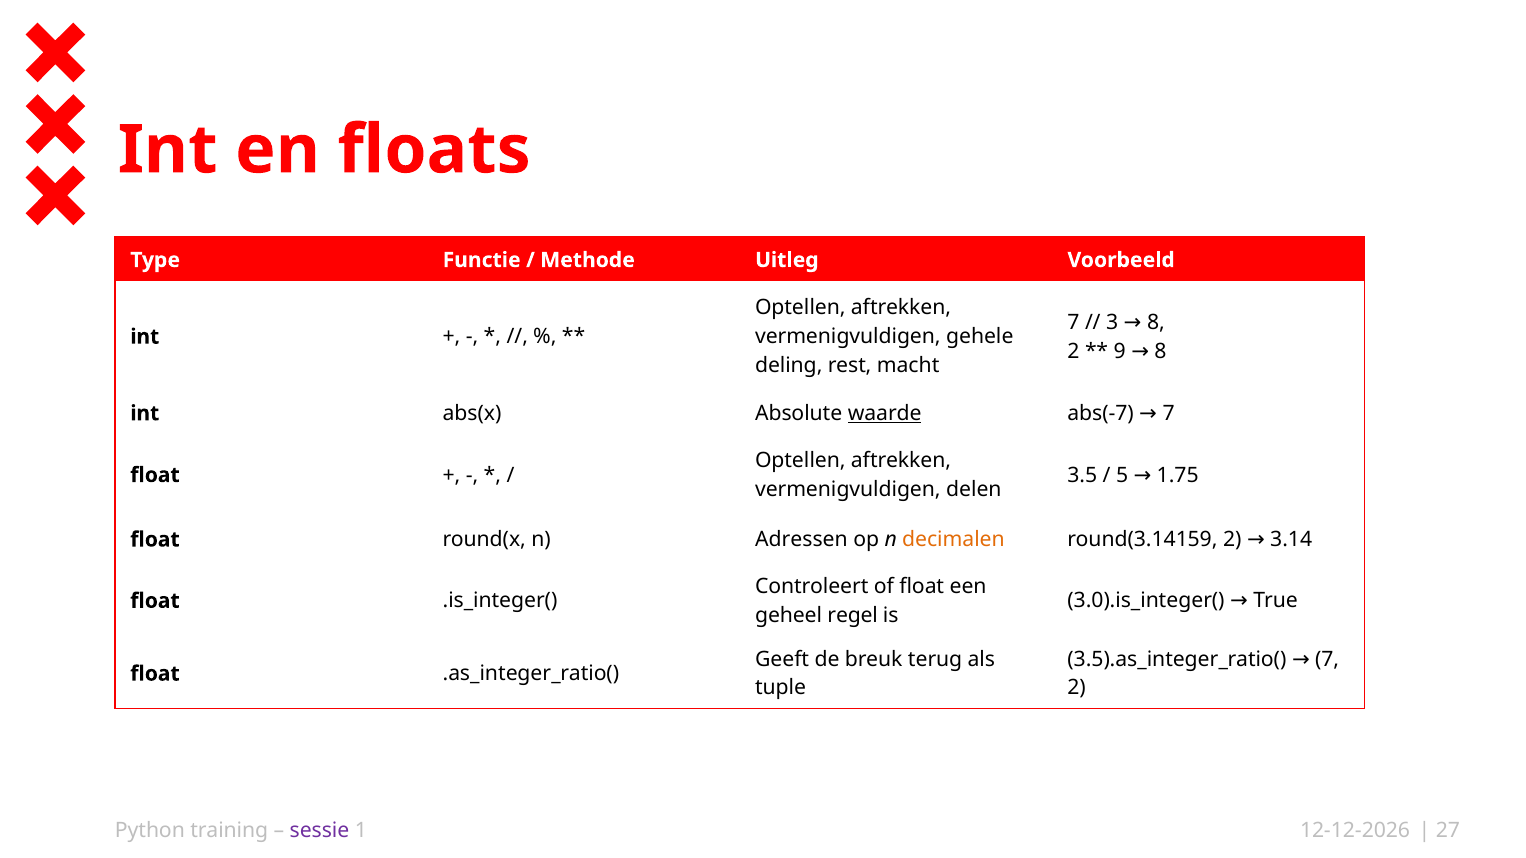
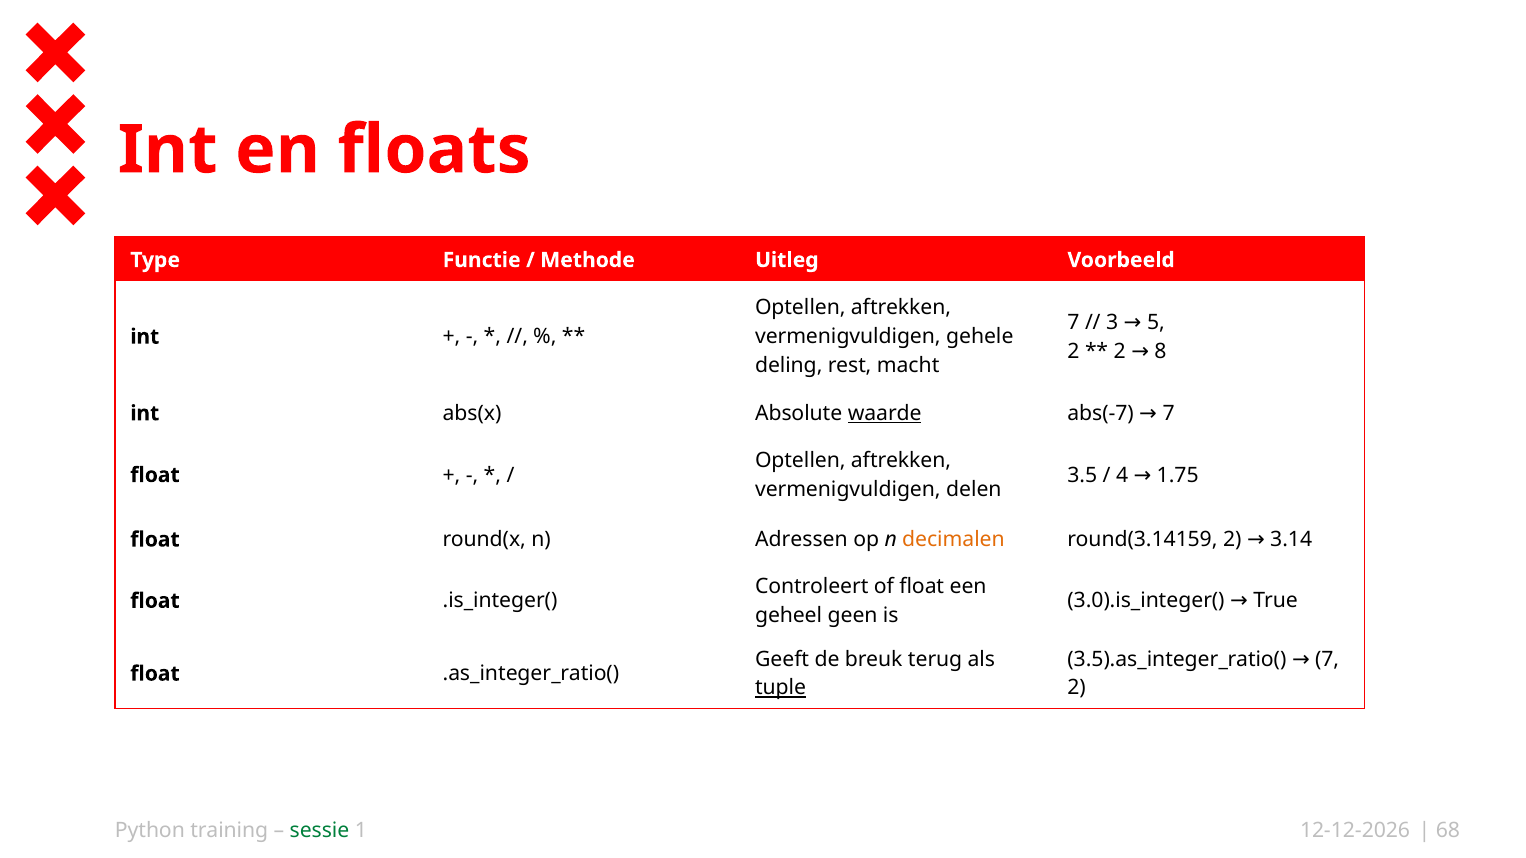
3 8: 8 -> 5 (1156, 322)
9: 9 -> 2 (1120, 351)
5: 5 -> 4 (1122, 475)
regel: regel -> geen (853, 615)
tuple underline: none -> present (781, 688)
sessie colour: purple -> green (319, 831)
27: 27 -> 68 (1448, 831)
